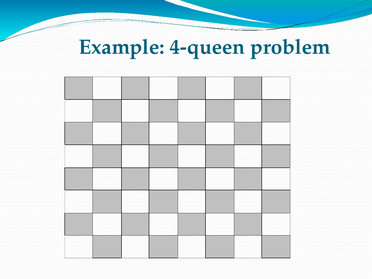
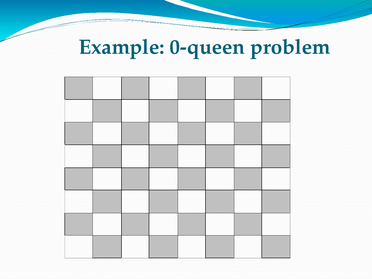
4-queen: 4-queen -> 0-queen (207, 47)
